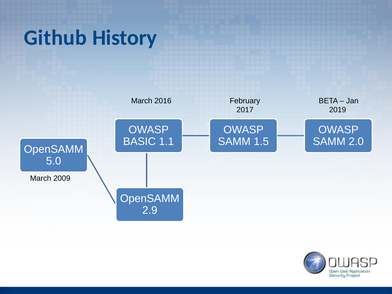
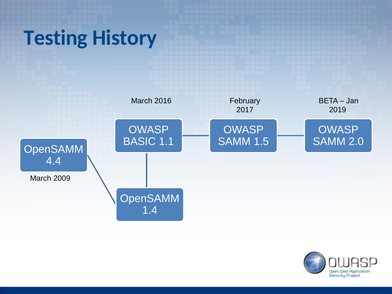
Github: Github -> Testing (56, 38)
5.0: 5.0 -> 4.4 (54, 161)
2.9: 2.9 -> 1.4 (150, 210)
